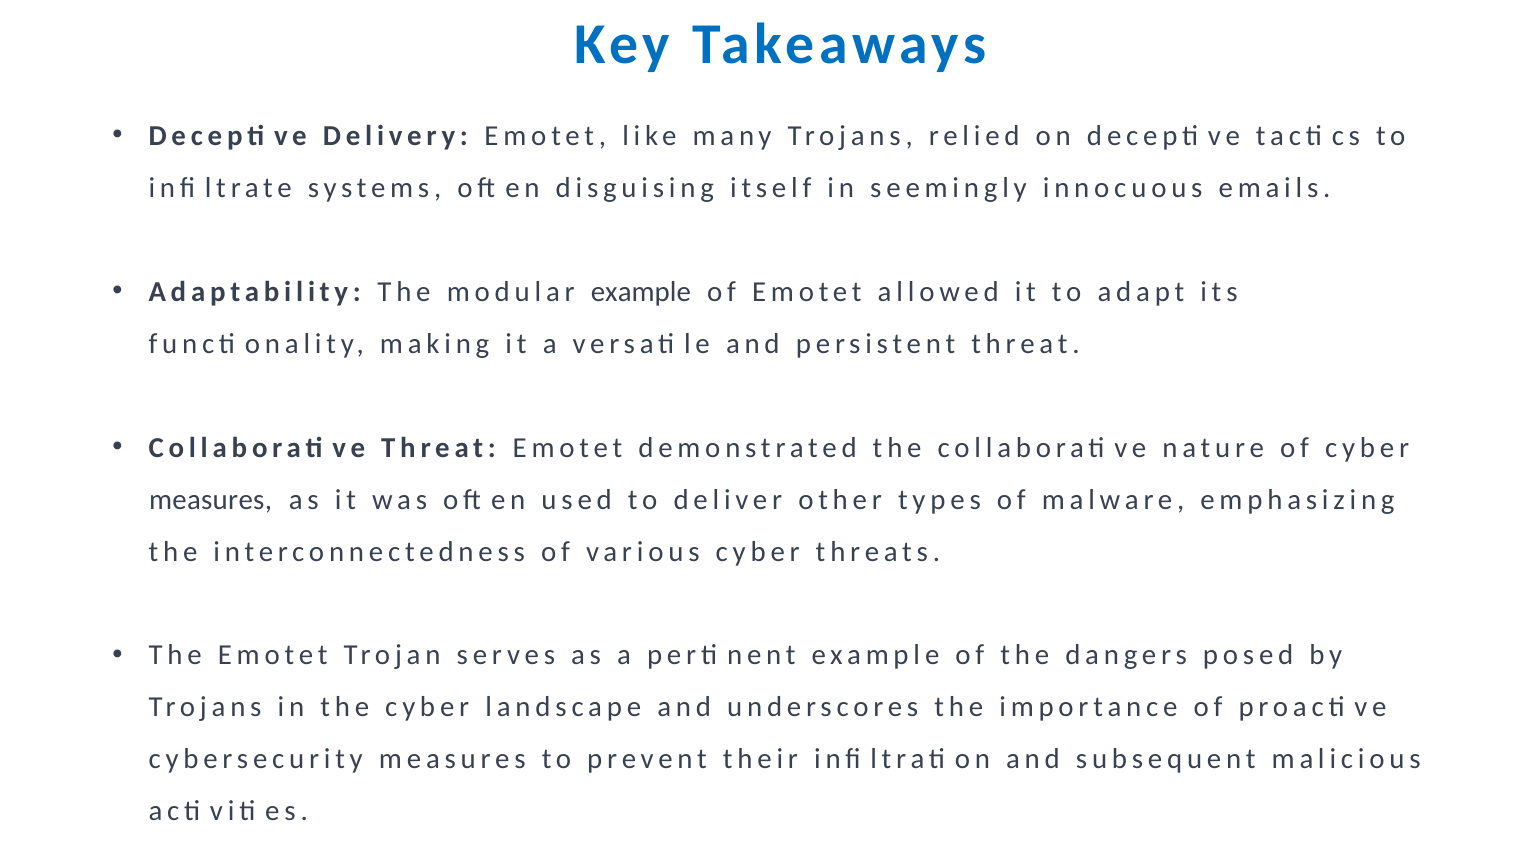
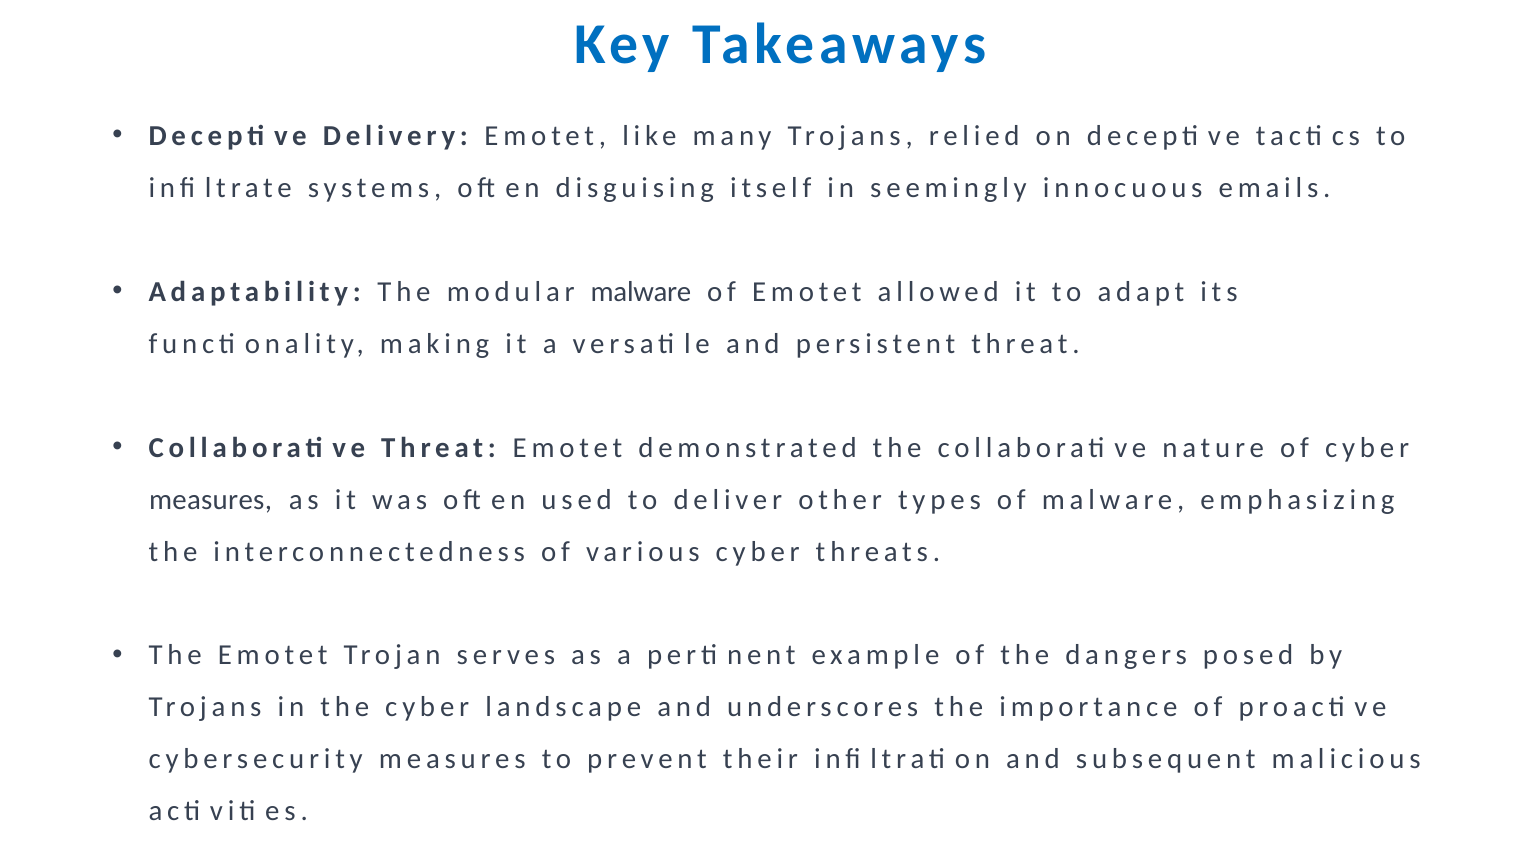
modular example: example -> malware (641, 292)
